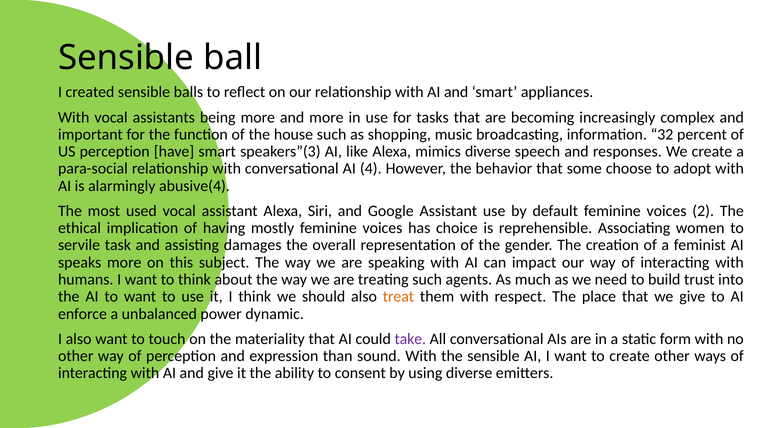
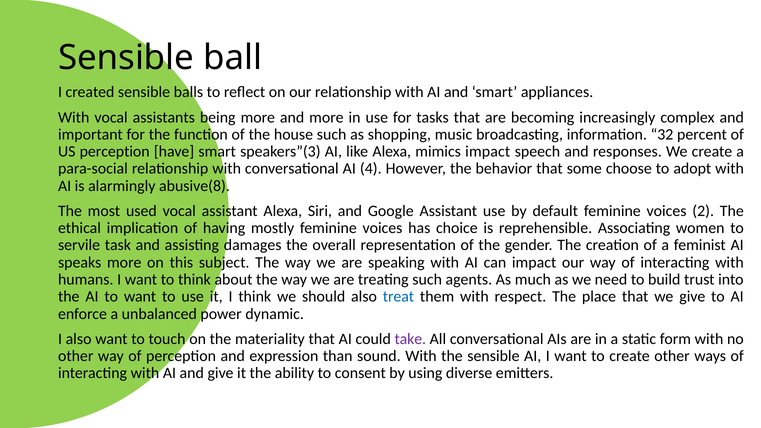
mimics diverse: diverse -> impact (488, 152)
abusive(4: abusive(4 -> abusive(8 (194, 186)
treat colour: orange -> blue (398, 297)
